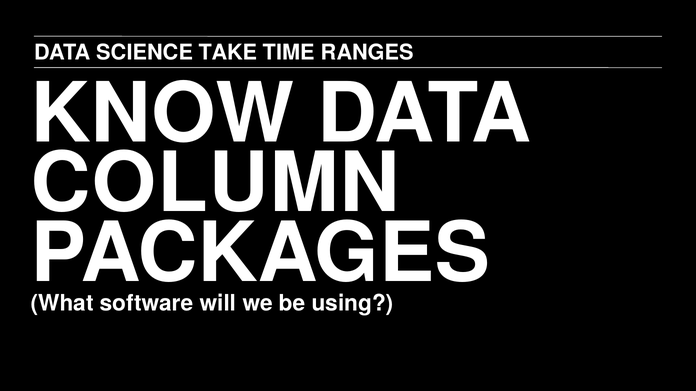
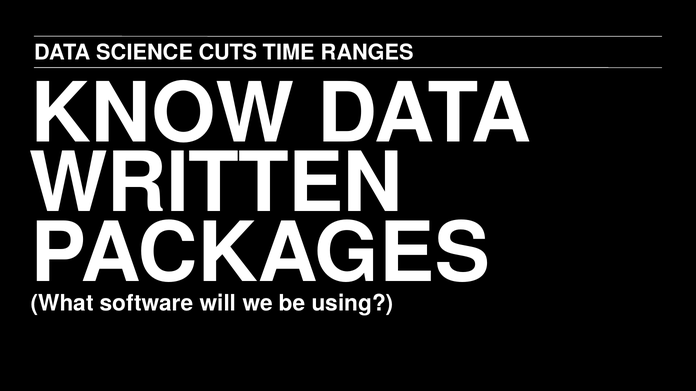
TAKE: TAKE -> CUTS (228, 53)
COLUMN: COLUMN -> WRITTEN (216, 184)
